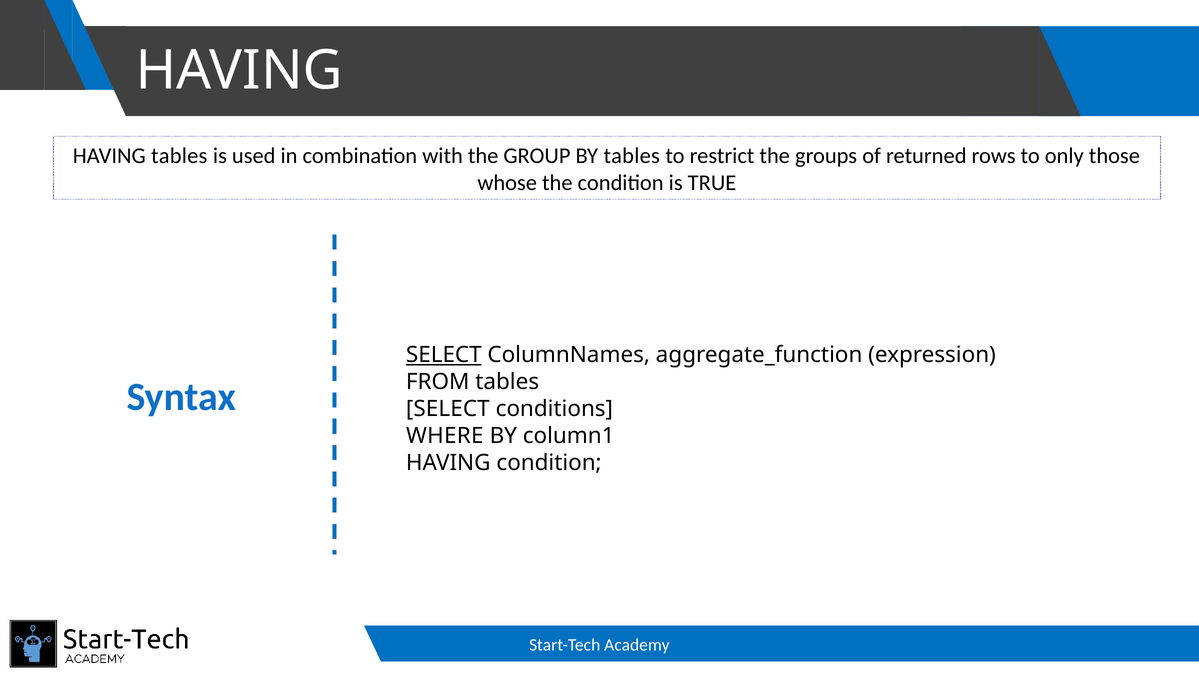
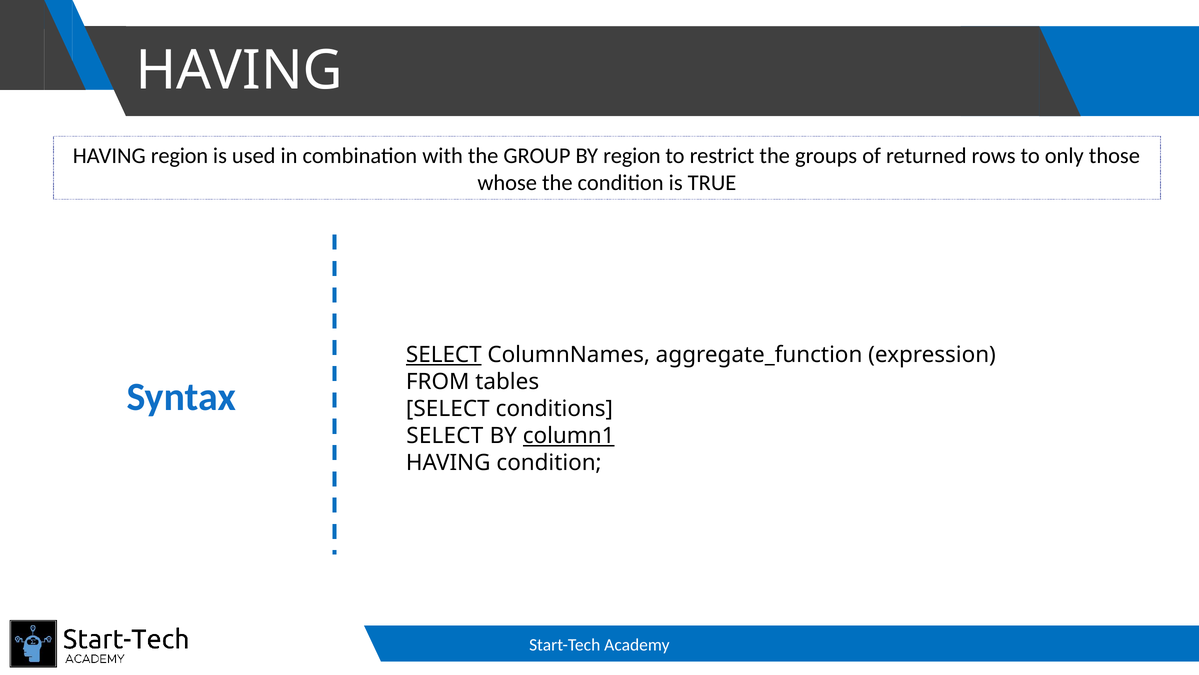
HAVING tables: tables -> region (179, 156)
BY tables: tables -> region (632, 156)
WHERE: WHERE -> SELECT (445, 436)
column1 underline: none -> present (569, 436)
